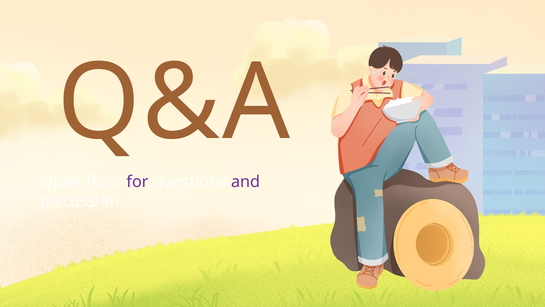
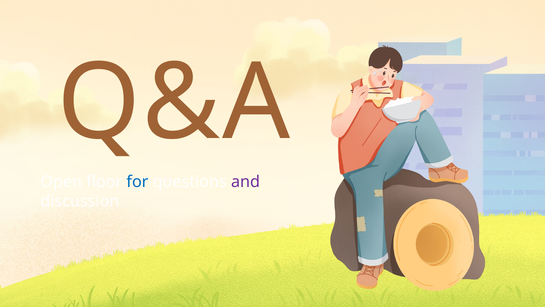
for colour: purple -> blue (137, 181)
